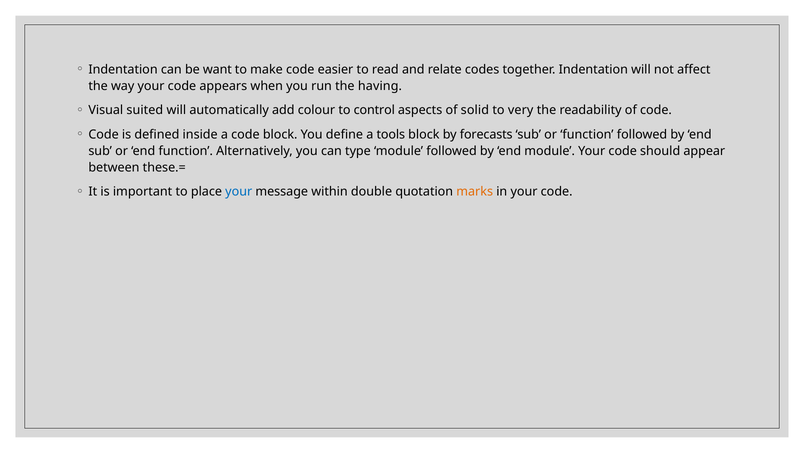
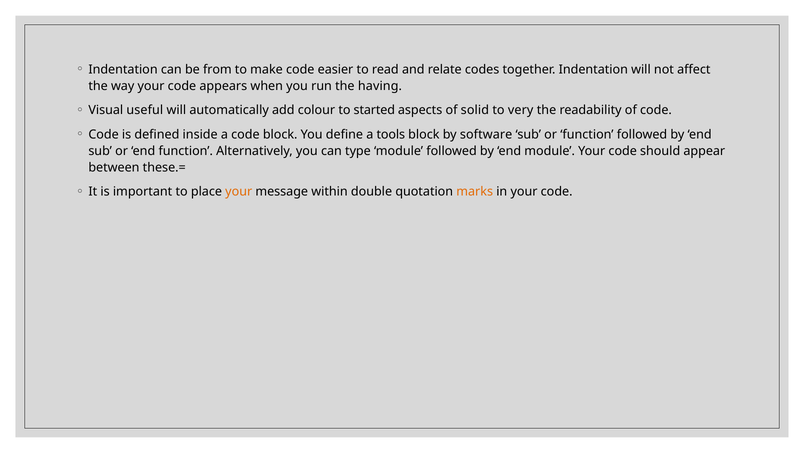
want: want -> from (217, 69)
suited: suited -> useful (145, 110)
control: control -> started (374, 110)
forecasts: forecasts -> software (486, 134)
your colour: blue -> orange (239, 191)
